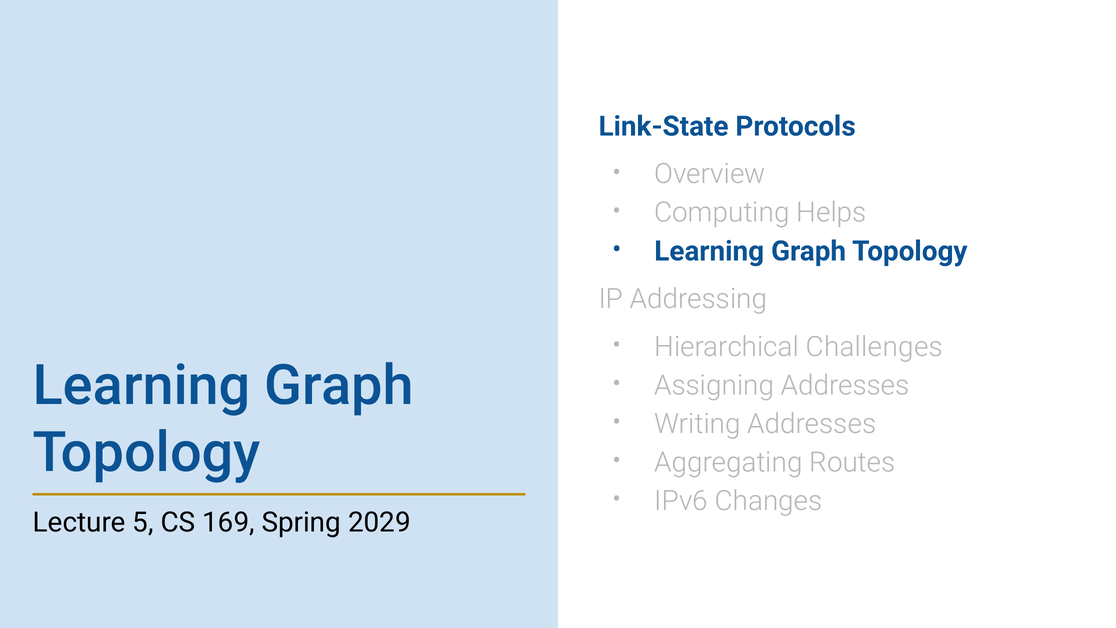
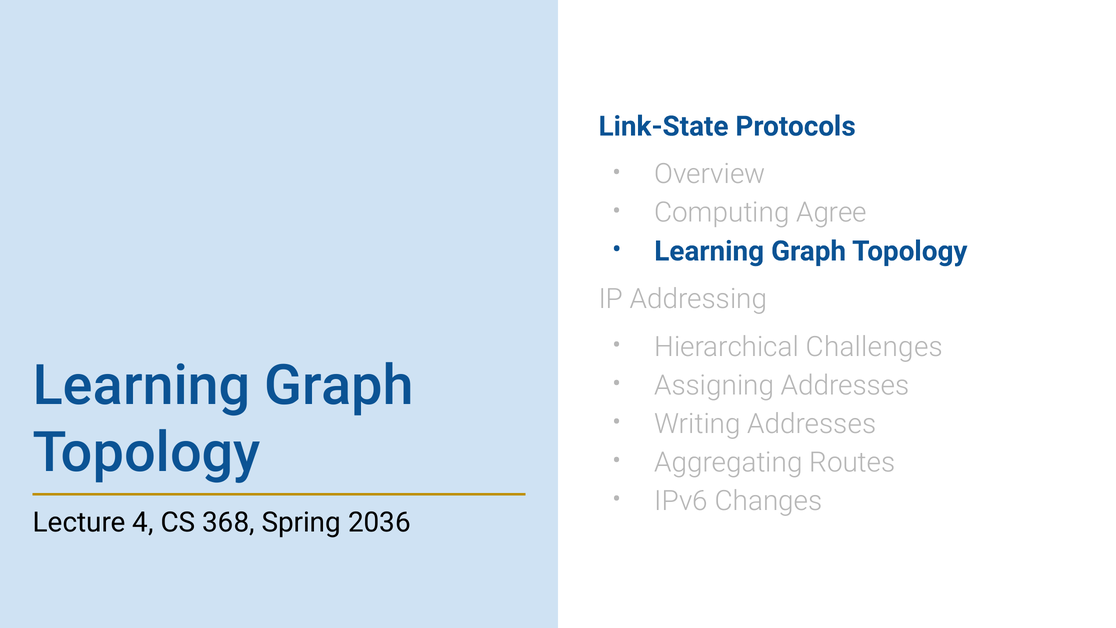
Helps: Helps -> Agree (832, 213)
5: 5 -> 4 (143, 522)
169: 169 -> 368 (228, 522)
2029: 2029 -> 2036 (379, 522)
